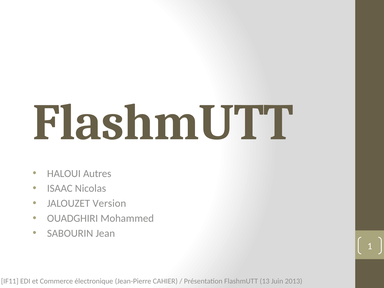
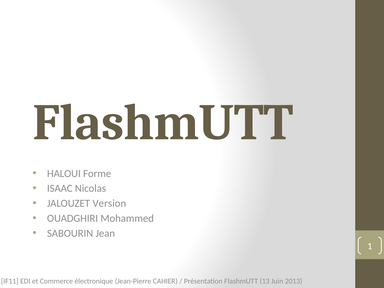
Autres: Autres -> Forme (97, 173)
